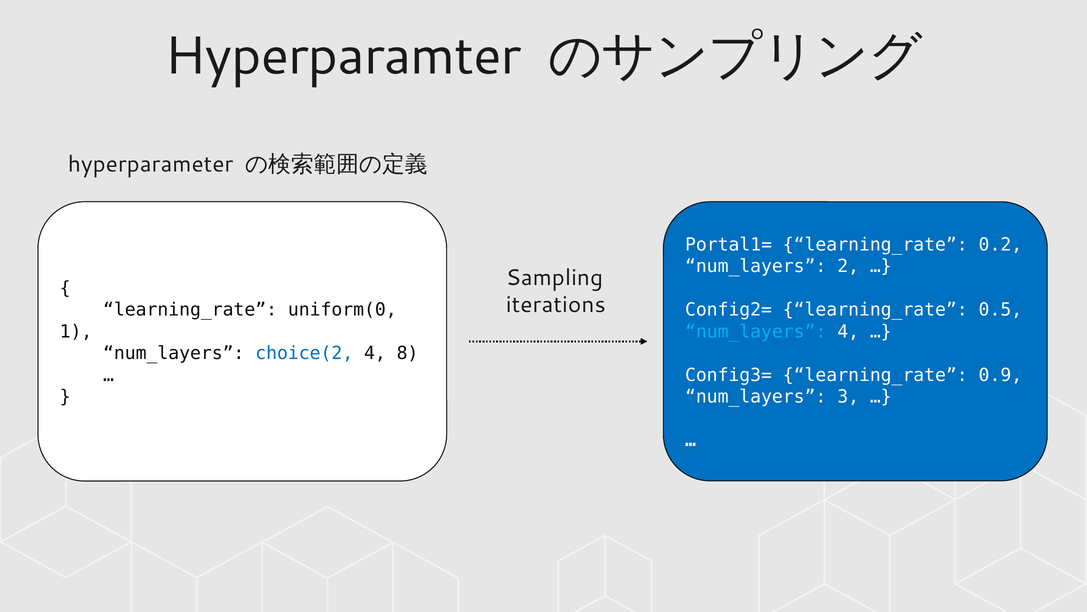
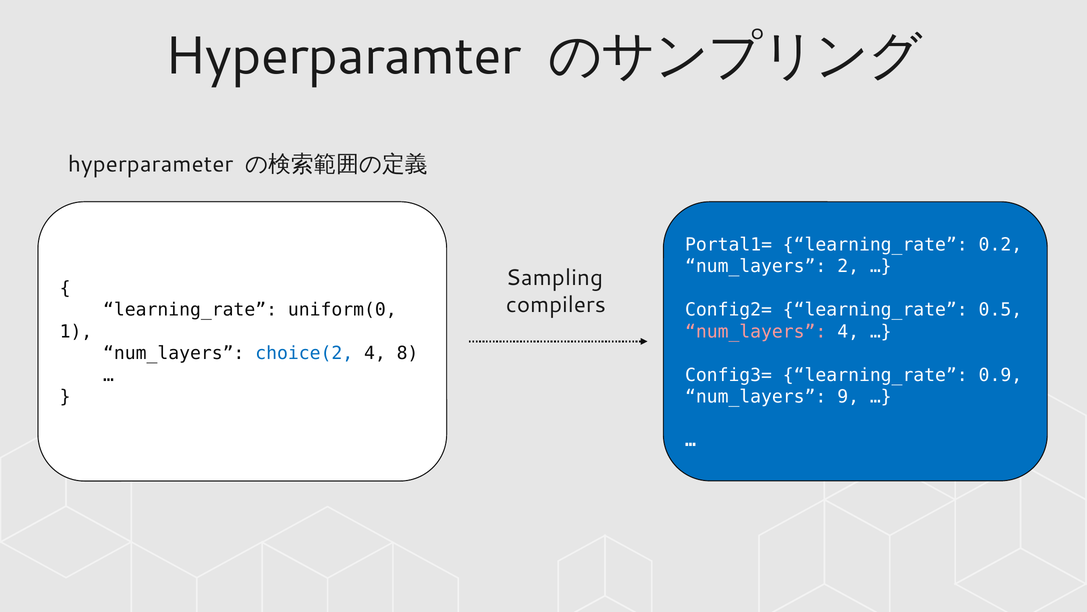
iterations: iterations -> compilers (556, 305)
num_layers colour: light blue -> pink (756, 331)
3: 3 -> 9 (848, 397)
